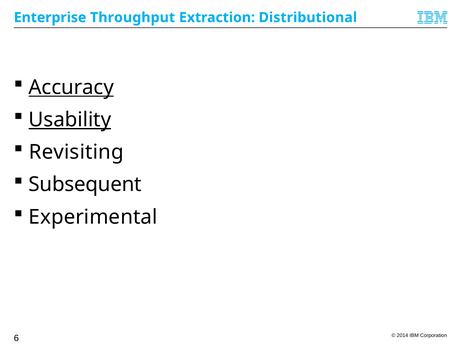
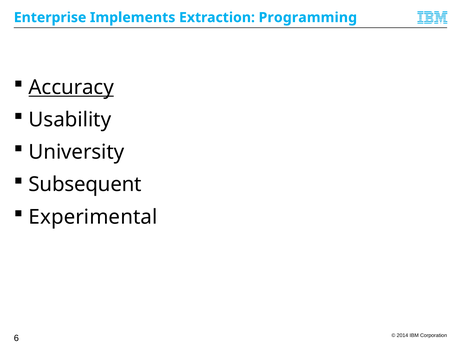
Throughput: Throughput -> Implements (133, 17)
Distributional: Distributional -> Programming (308, 17)
Usability underline: present -> none (70, 120)
Revisiting: Revisiting -> University (76, 152)
